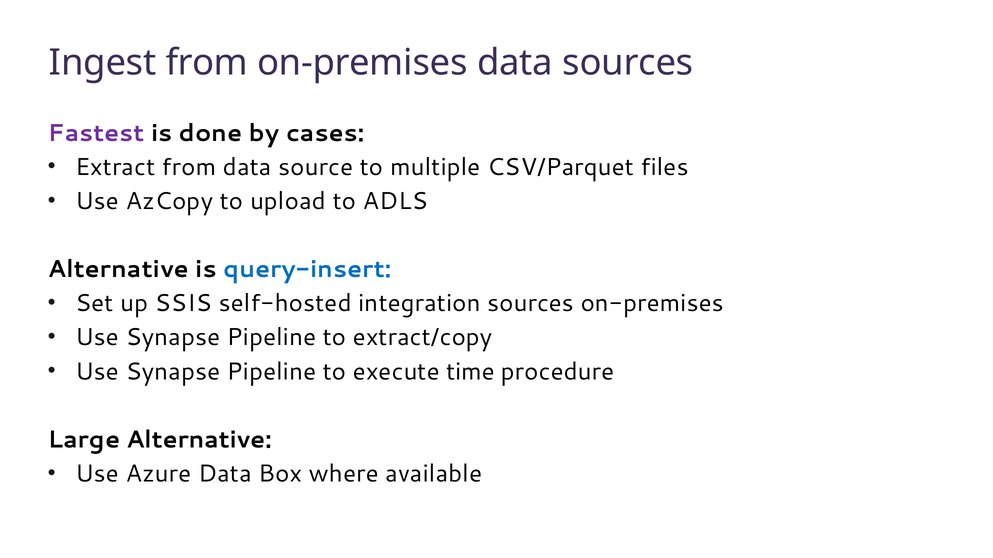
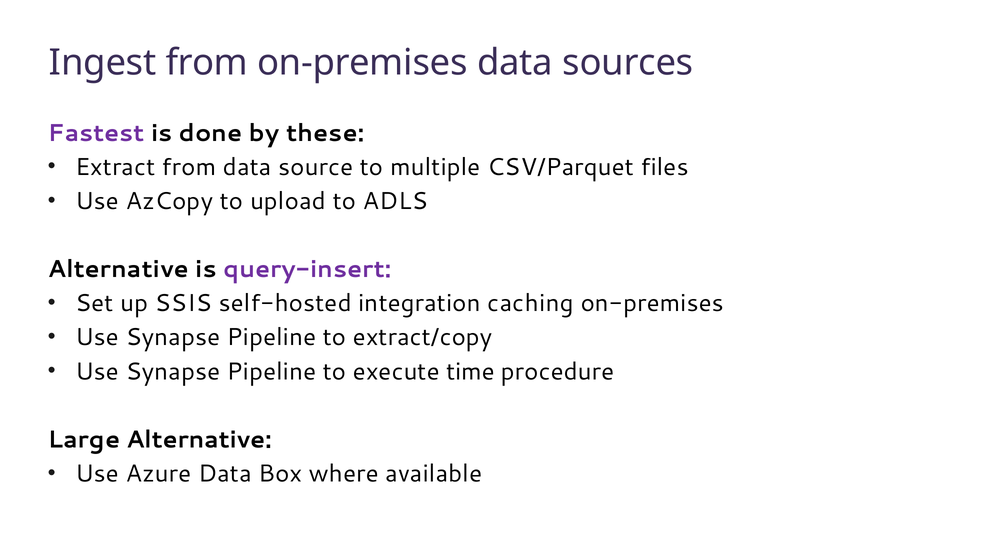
cases: cases -> these (325, 133)
query-insert colour: blue -> purple (307, 270)
integration sources: sources -> caching (531, 304)
